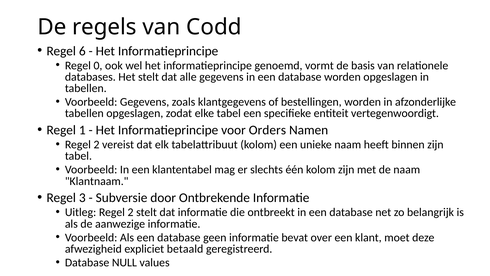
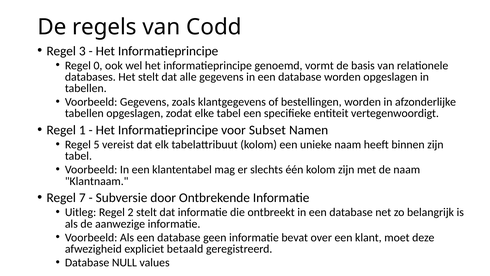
6: 6 -> 3 (82, 51)
Orders: Orders -> Subset (267, 130)
2: 2 -> 5 (97, 144)
3: 3 -> 7 (82, 198)
